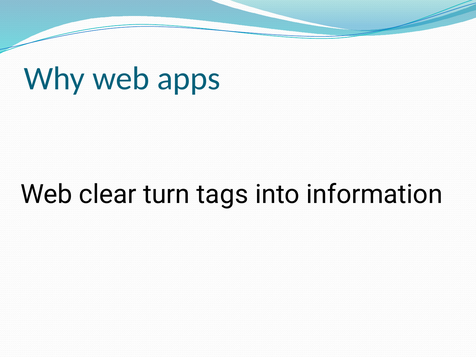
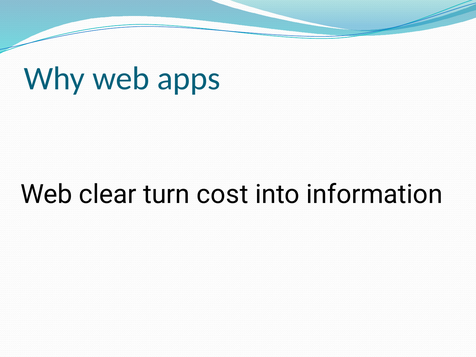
tags: tags -> cost (222, 195)
